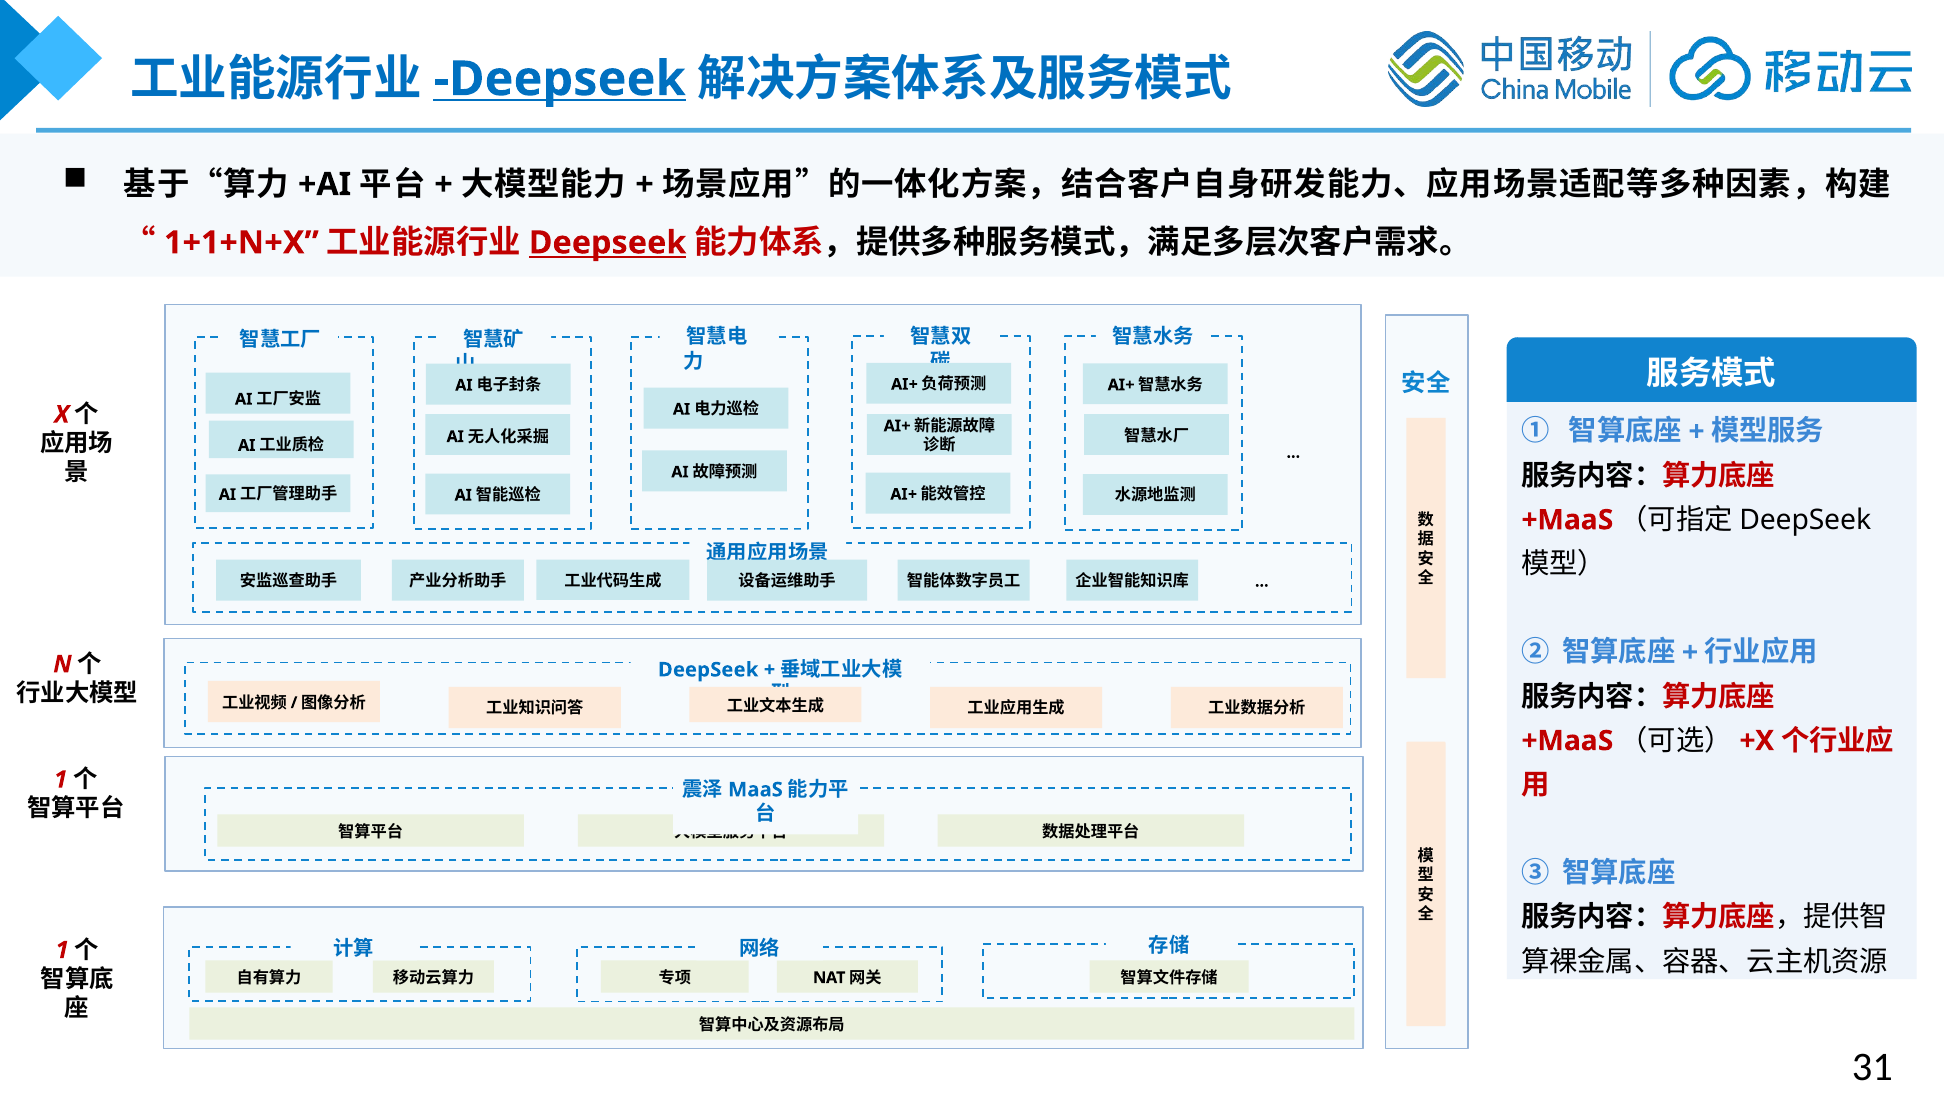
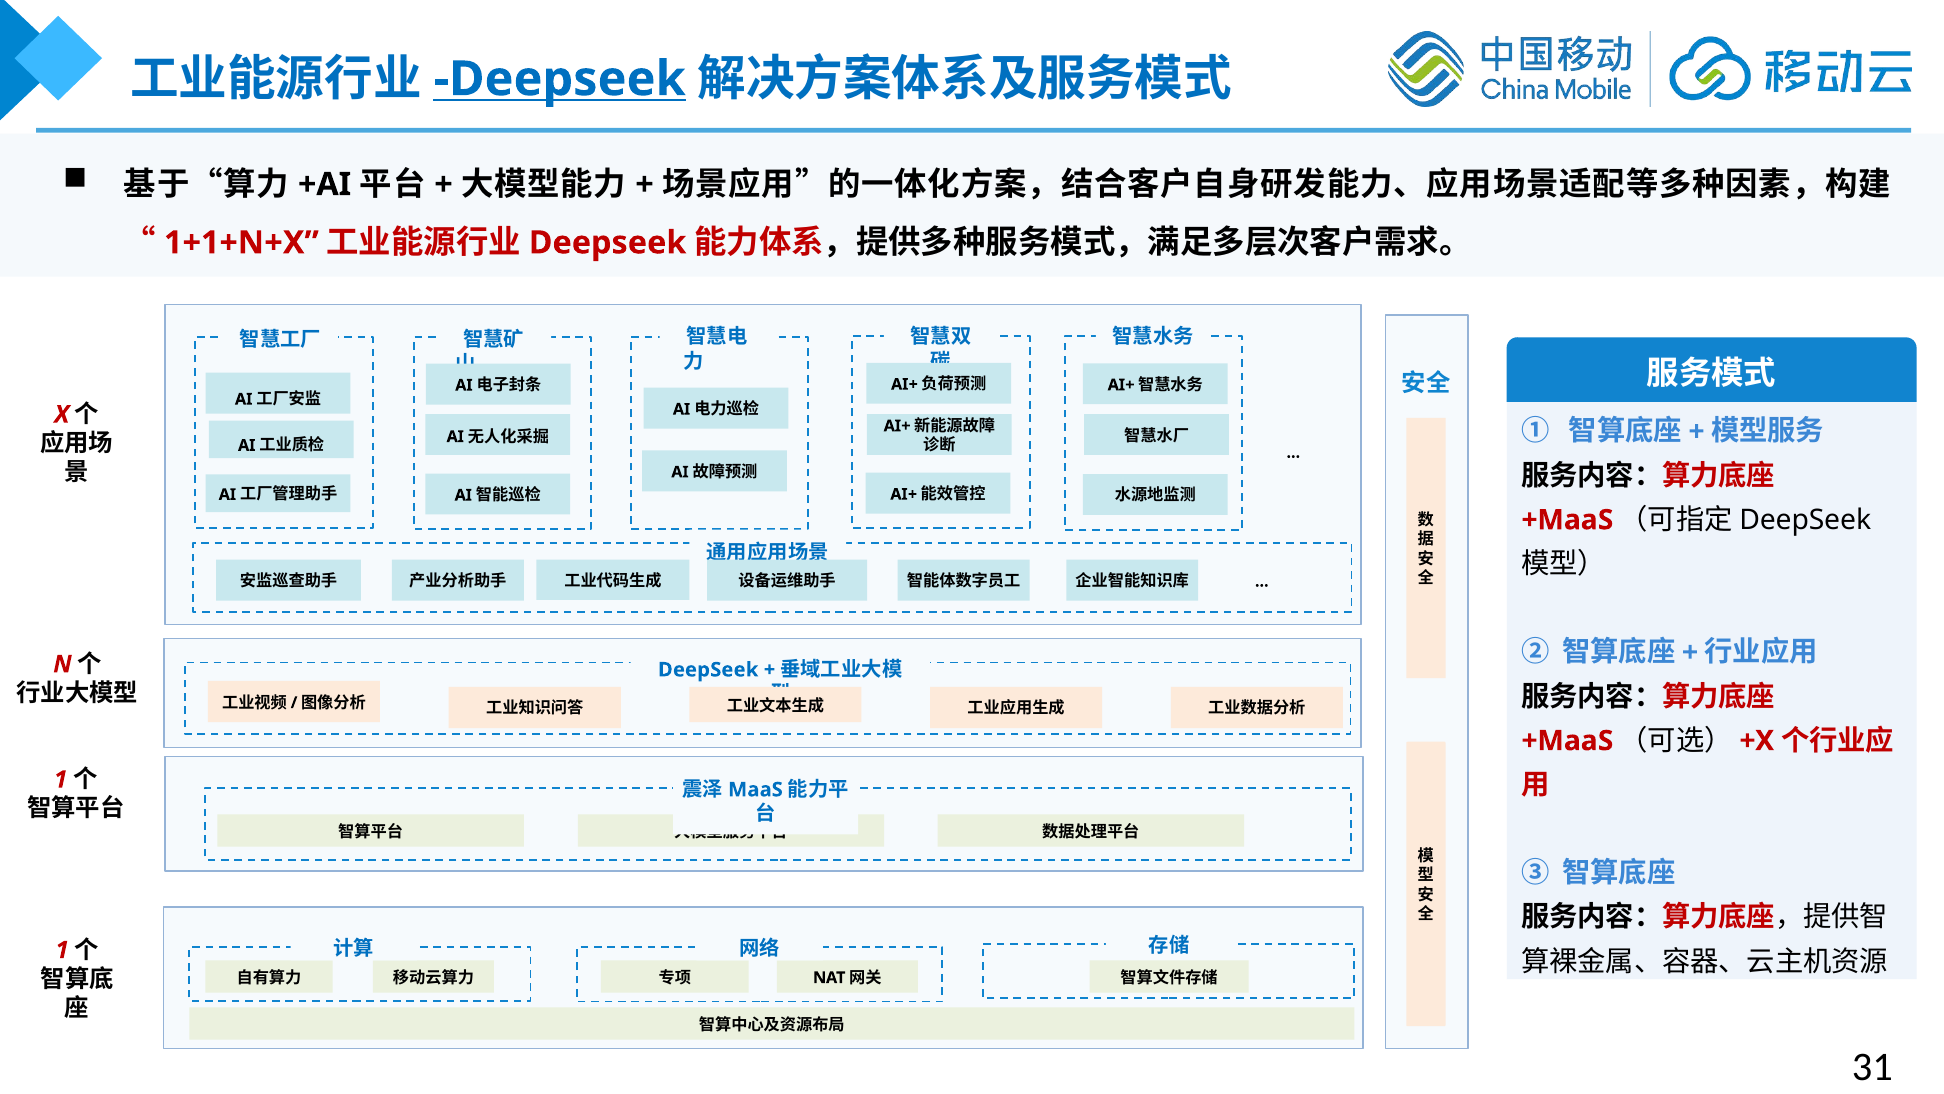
Deepseek underline: present -> none (608, 243)
